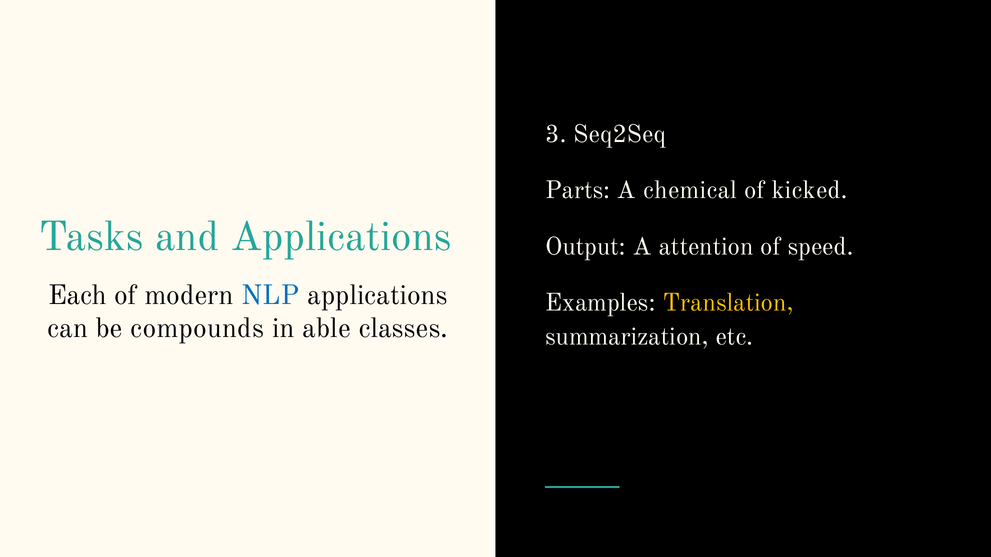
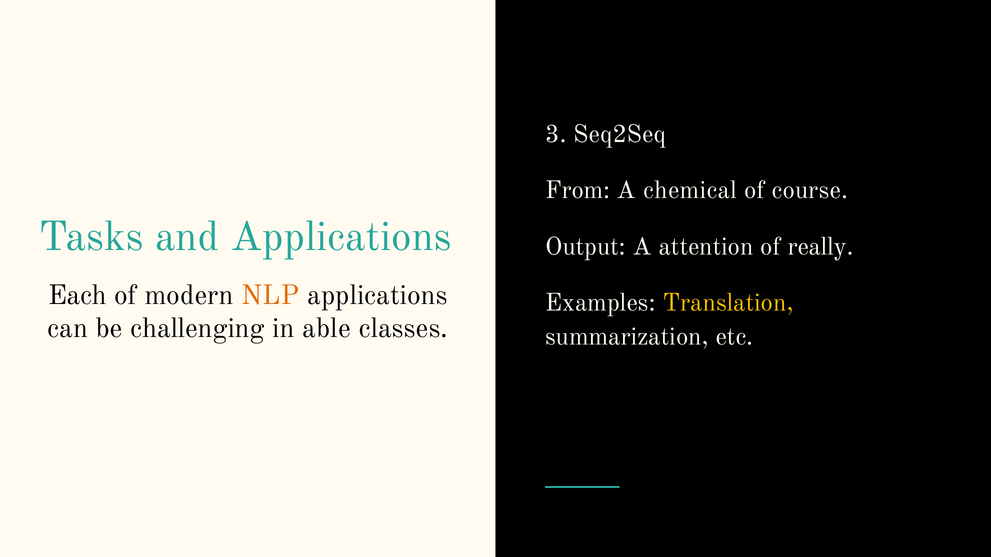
Parts: Parts -> From (578, 190)
kicked: kicked -> course (810, 190)
speed: speed -> really (821, 247)
NLP colour: blue -> orange (270, 295)
compounds: compounds -> challenging (197, 328)
